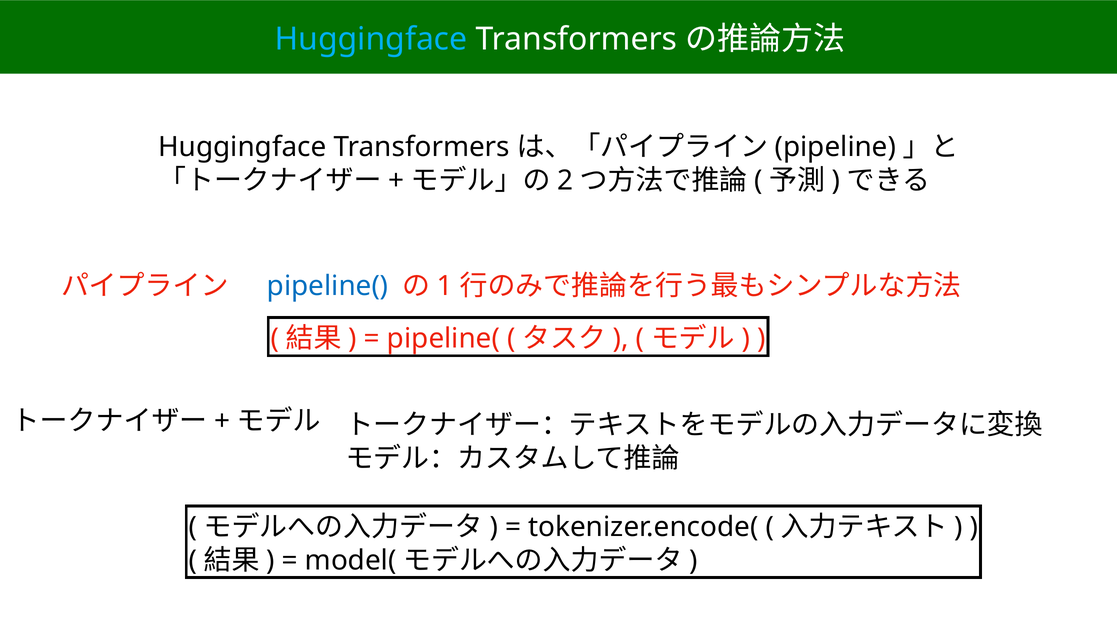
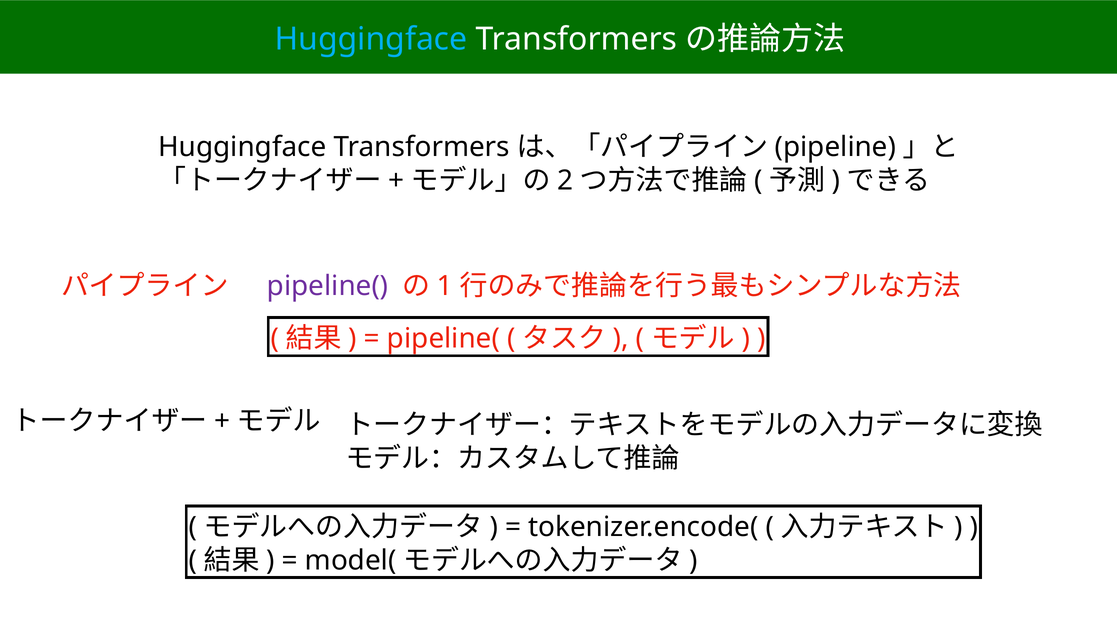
pipeline( colour: blue -> purple (328, 286)
